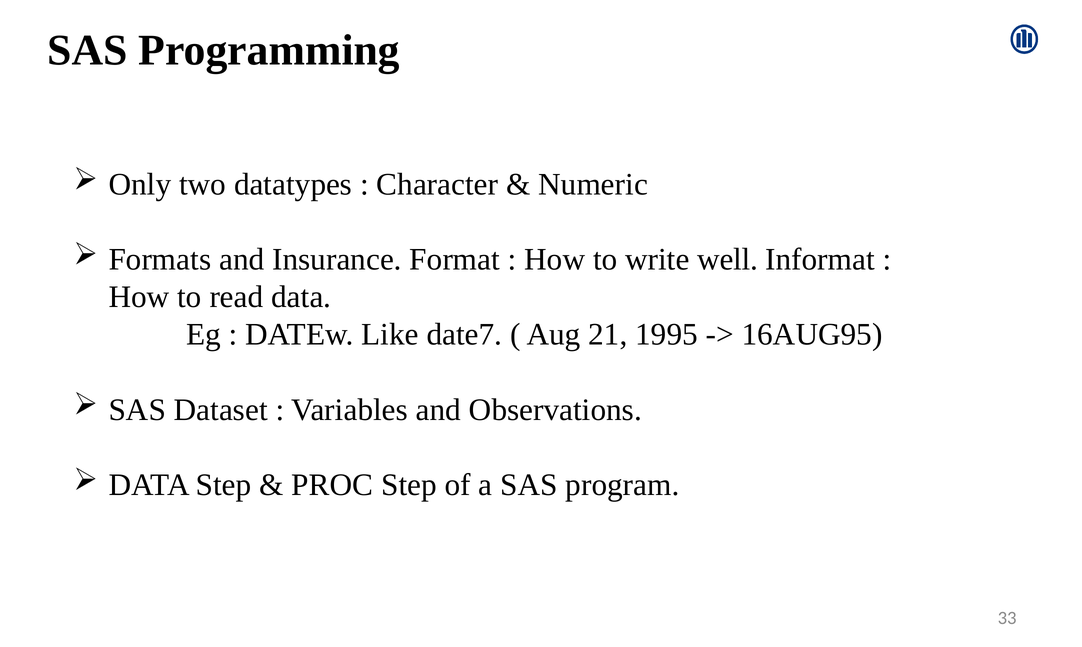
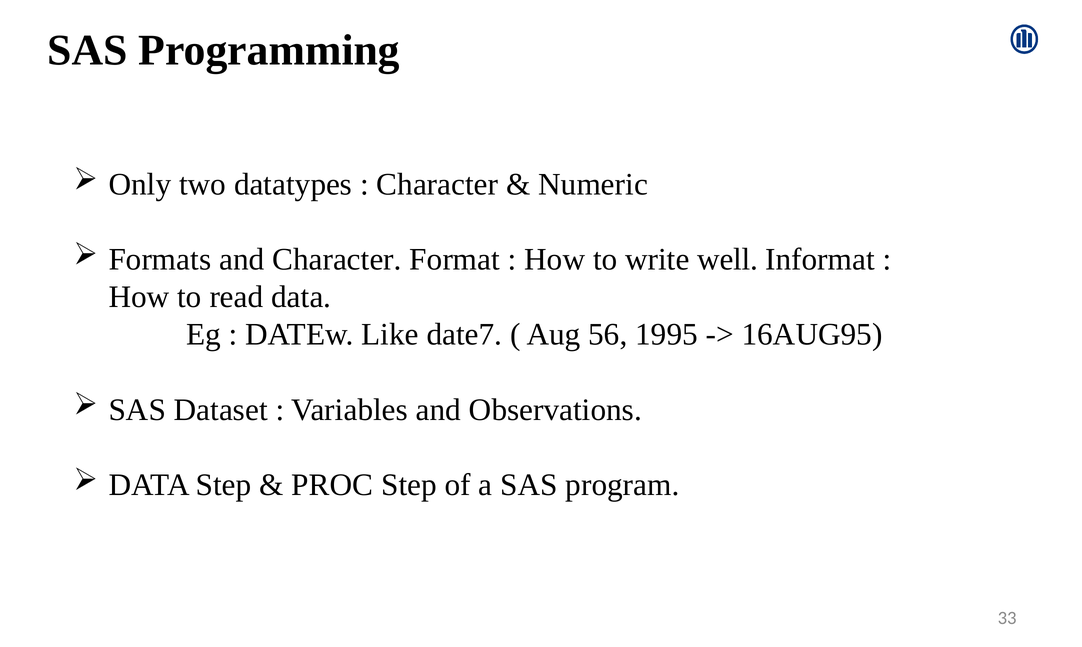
and Insurance: Insurance -> Character (337, 260)
21: 21 -> 56 (608, 335)
